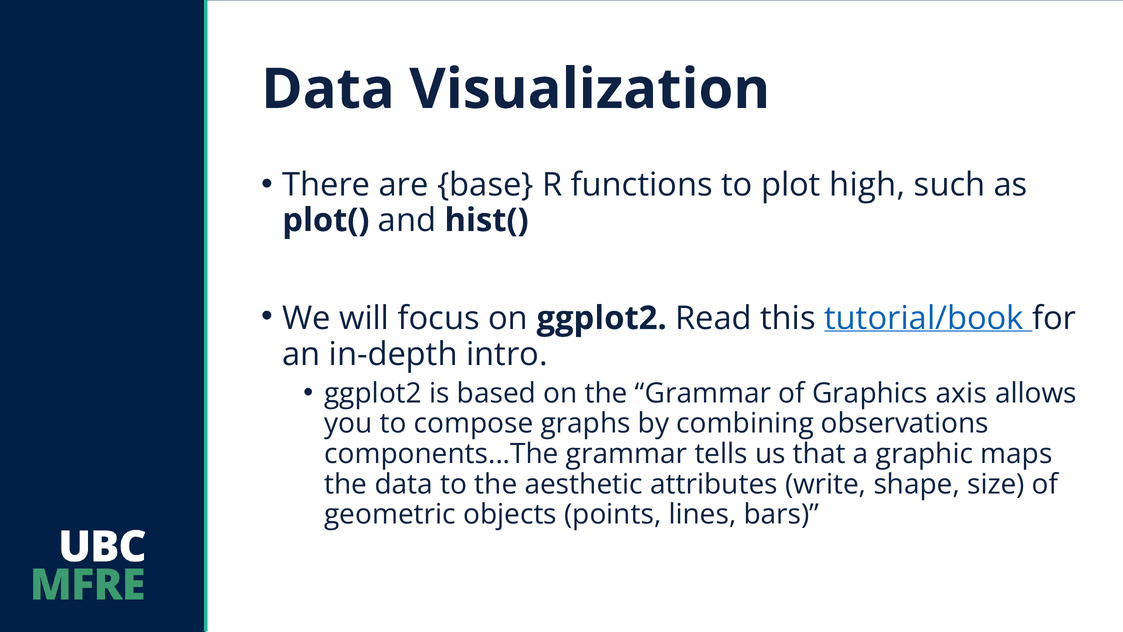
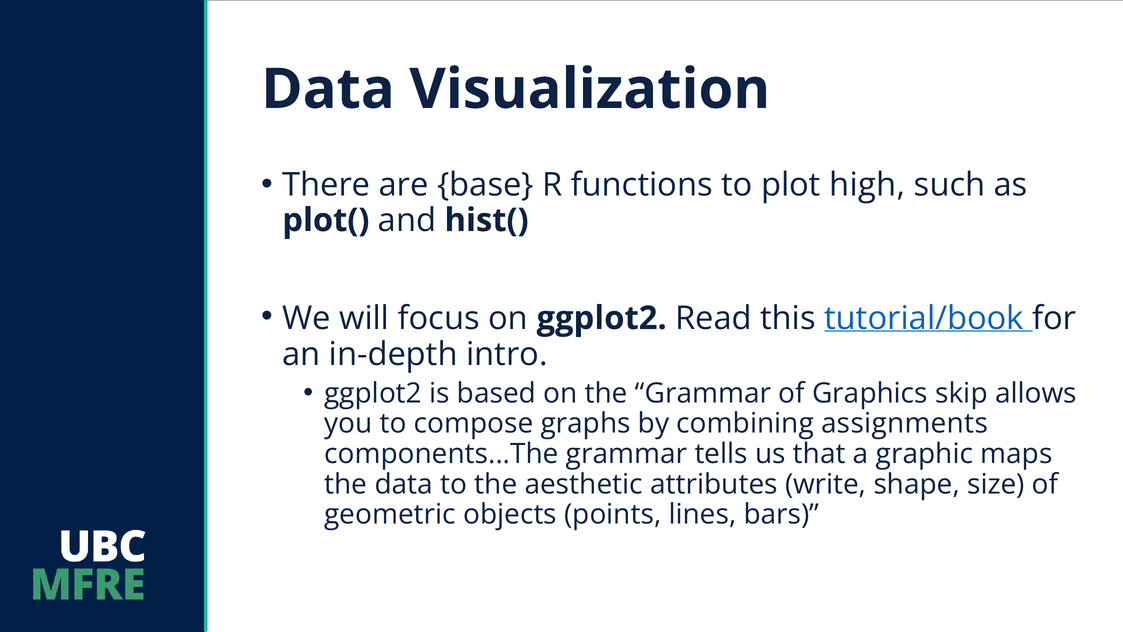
axis: axis -> skip (961, 393)
observations: observations -> assignments (905, 423)
